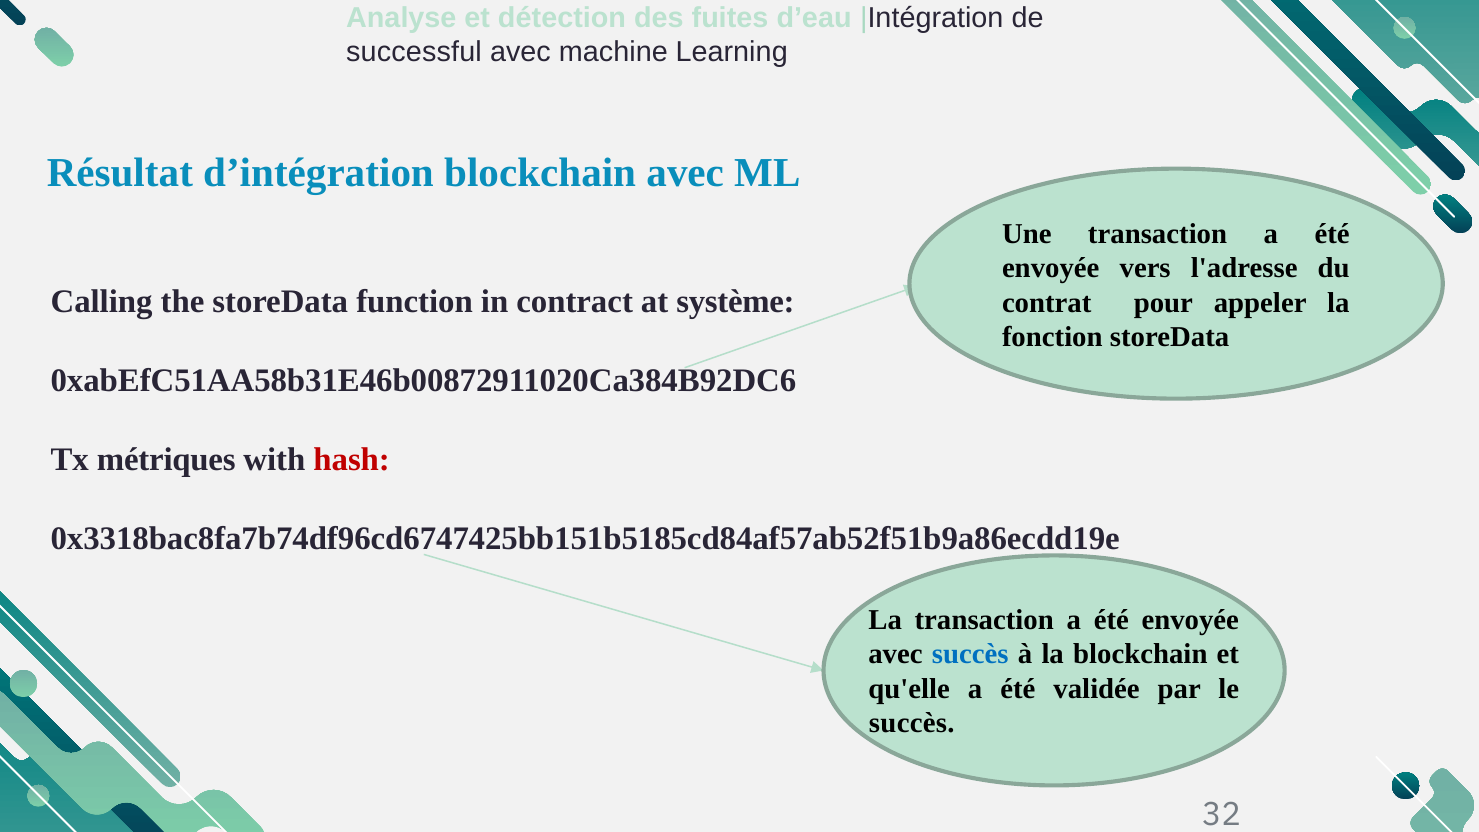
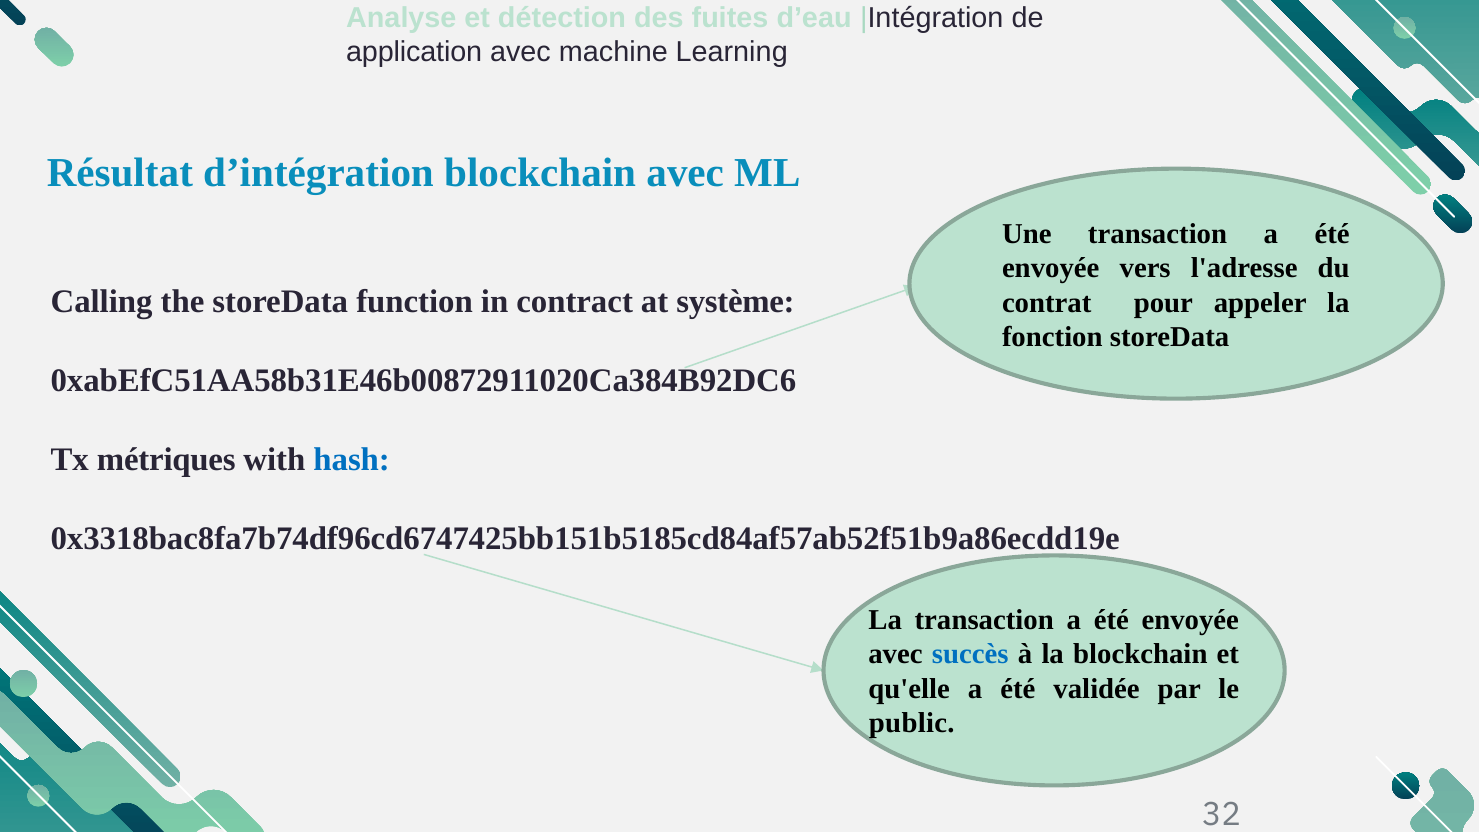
successful: successful -> application (414, 52)
hash colour: red -> blue (352, 459)
succès: succès -> public (912, 723)
